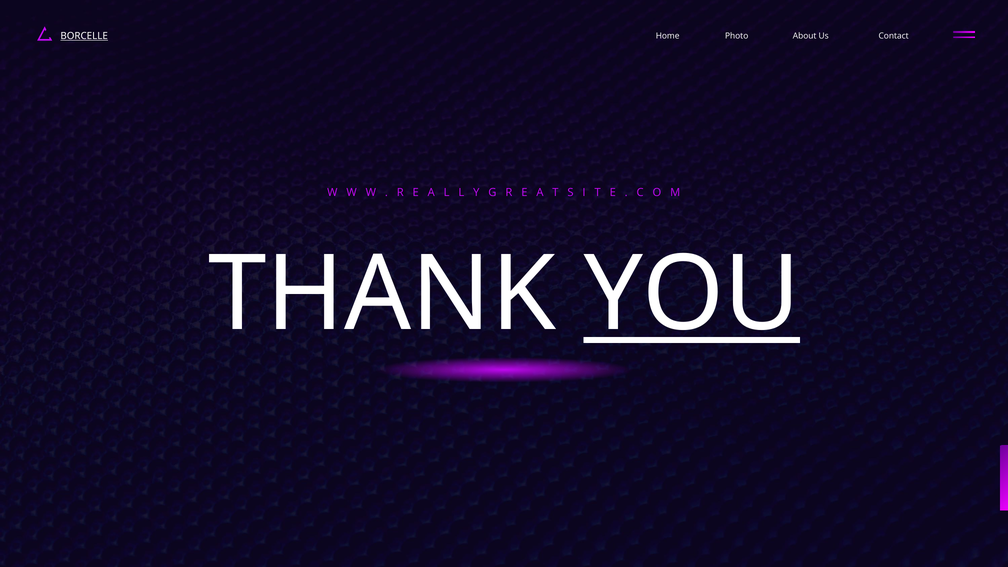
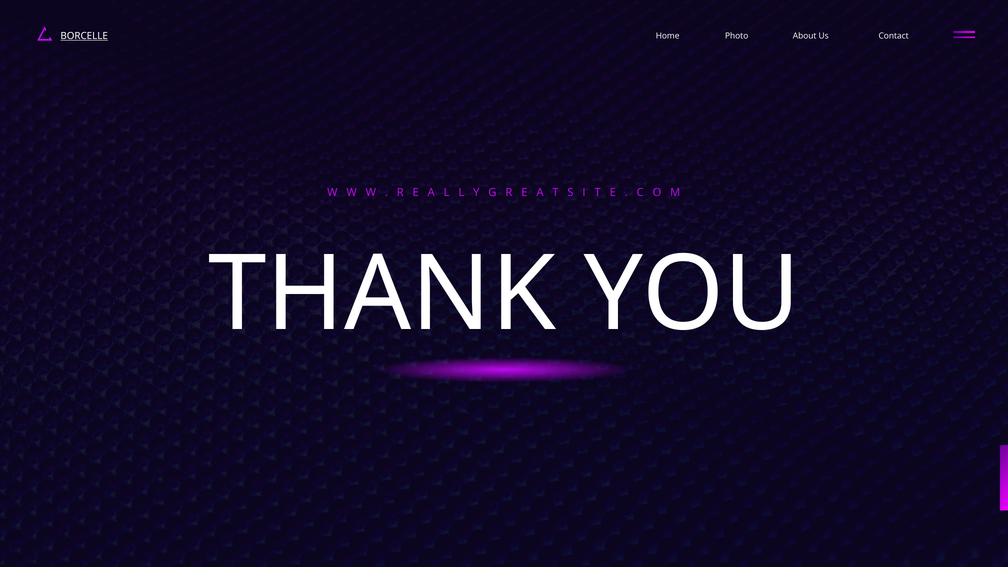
YOU underline: present -> none (692, 295)
